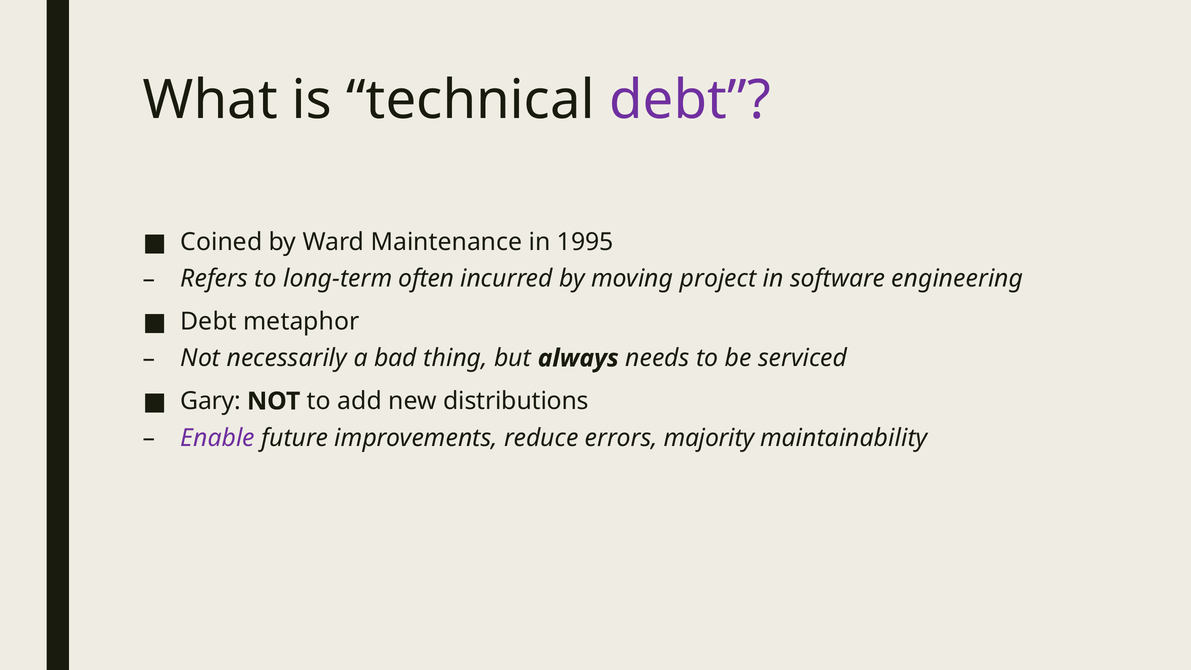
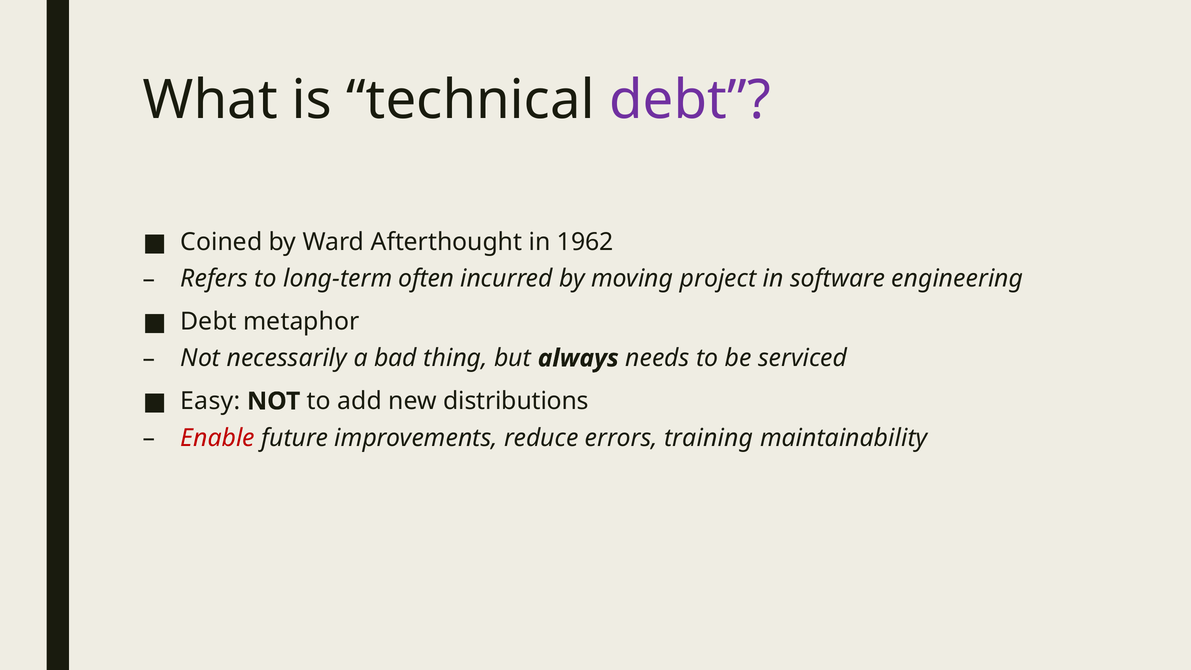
Maintenance: Maintenance -> Afterthought (446, 242)
1995: 1995 -> 1962 (585, 242)
Gary: Gary -> Easy (210, 401)
Enable colour: purple -> red (218, 438)
majority: majority -> training (709, 438)
